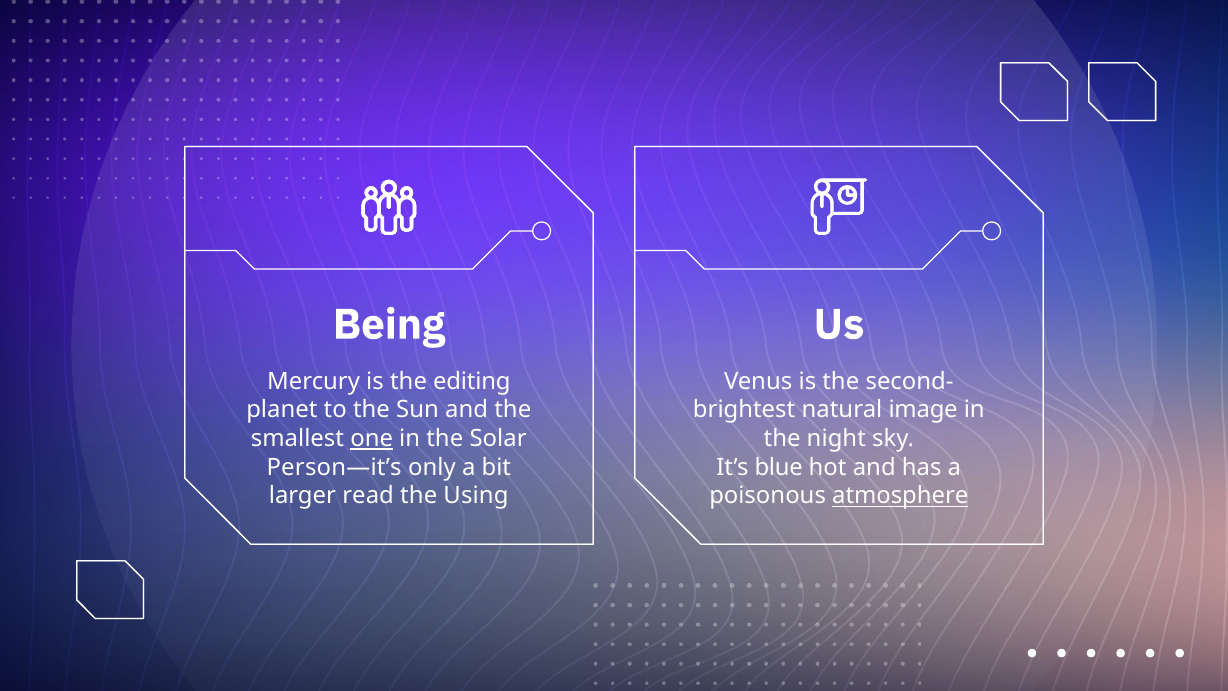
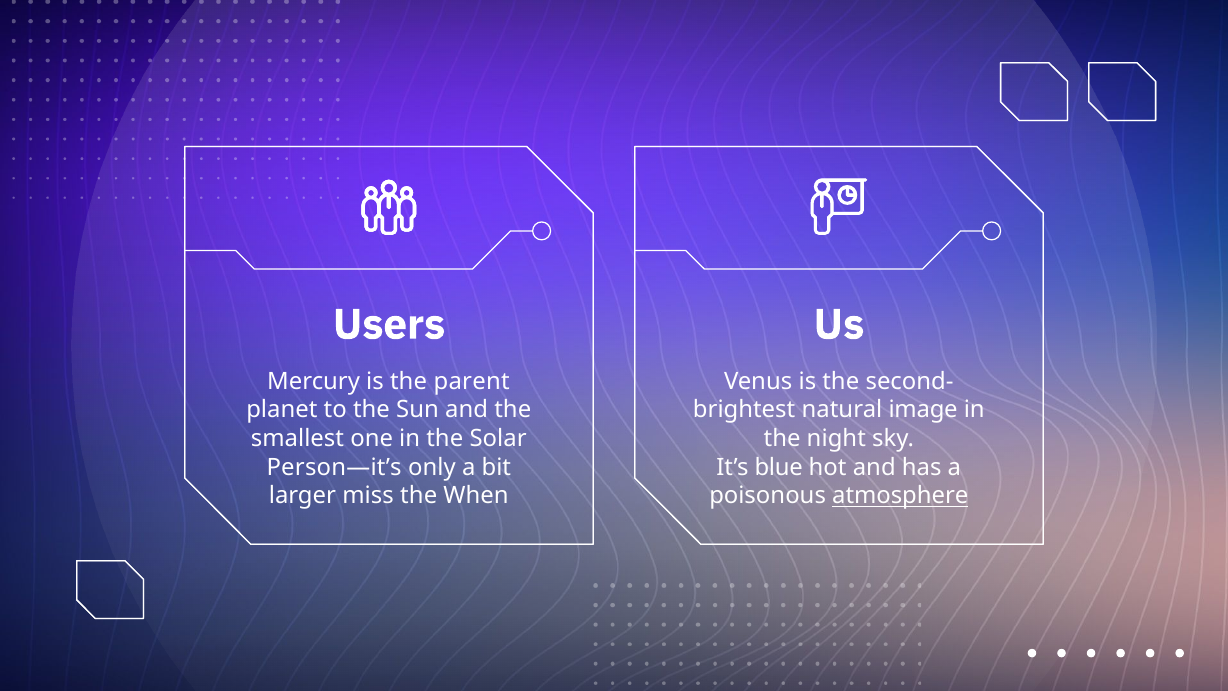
Being: Being -> Users (389, 325)
editing: editing -> parent (472, 381)
one underline: present -> none (372, 439)
read: read -> miss (368, 496)
Using: Using -> When (476, 496)
